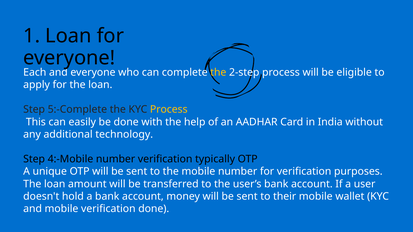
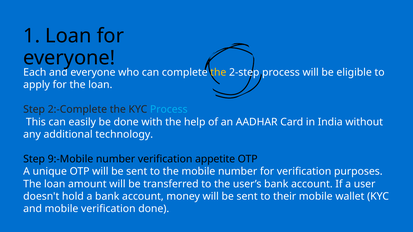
5:-Complete: 5:-Complete -> 2:-Complete (77, 110)
Process colour: yellow -> light blue (169, 110)
4:-Mobile: 4:-Mobile -> 9:-Mobile (70, 159)
typically: typically -> appetite (215, 159)
